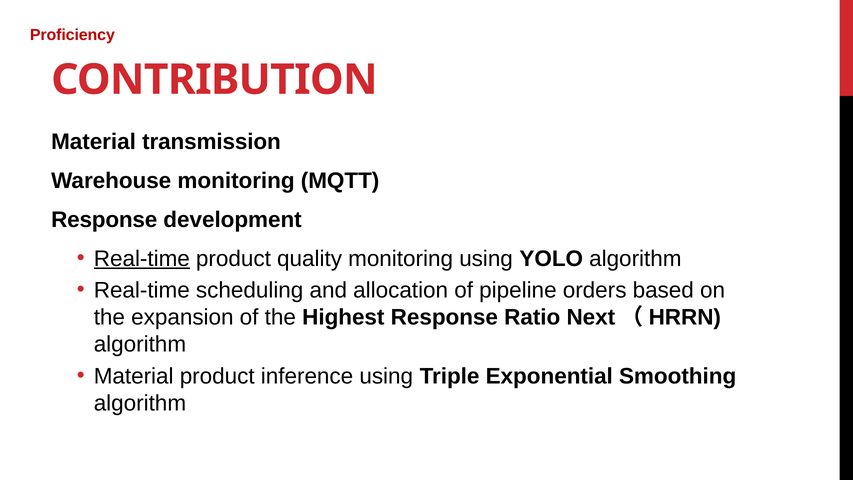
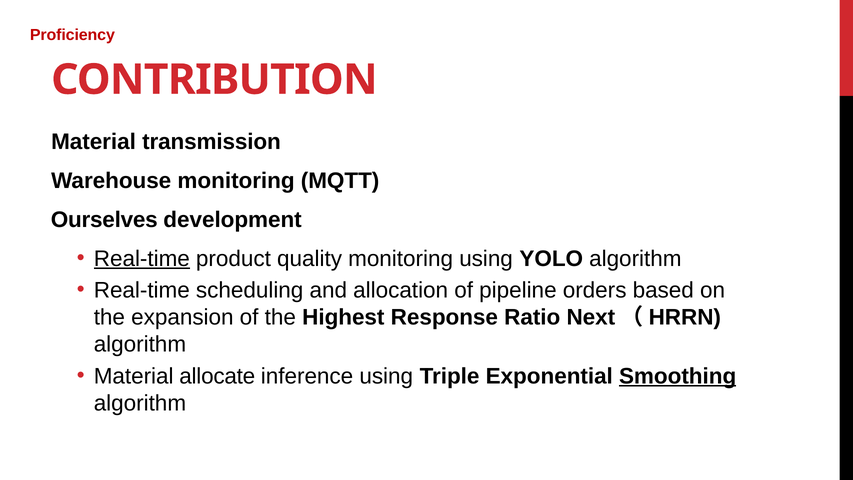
Response: Response -> Ourselves (104, 220)
Material product: product -> allocate (217, 376)
Smoothing underline: none -> present (678, 376)
